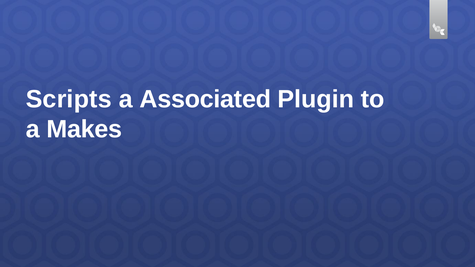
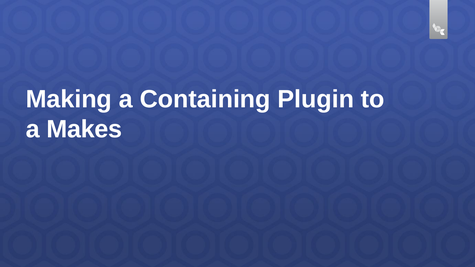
Scripts: Scripts -> Making (69, 99)
Associated: Associated -> Containing (205, 99)
